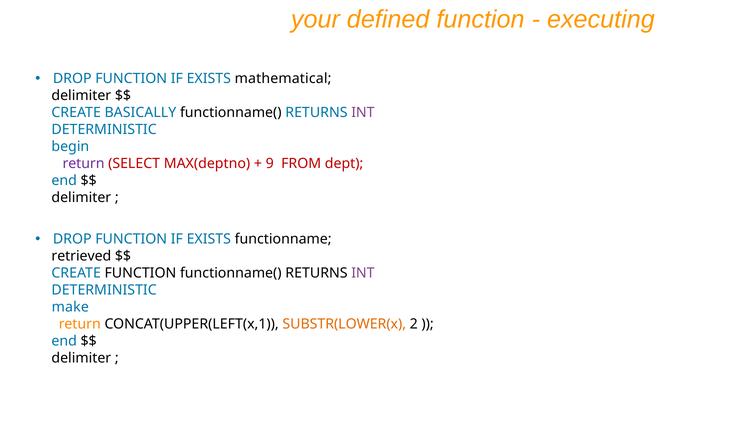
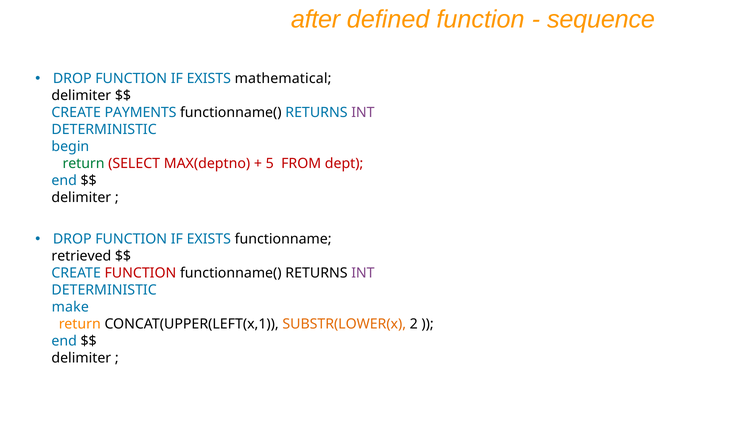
your: your -> after (316, 20)
executing: executing -> sequence (601, 20)
BASICALLY: BASICALLY -> PAYMENTS (140, 113)
return colour: purple -> green (84, 163)
9: 9 -> 5 (270, 163)
FUNCTION colour: black -> red (140, 273)
